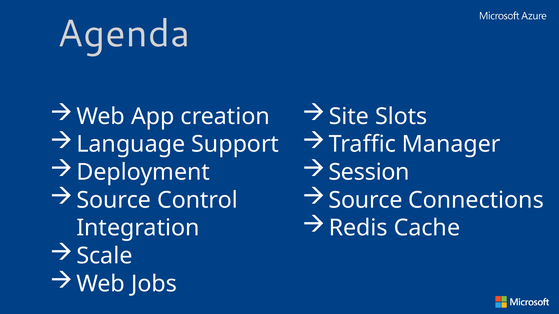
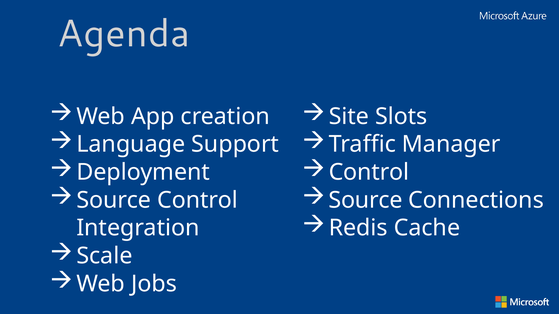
Session: Session -> Control (369, 172)
